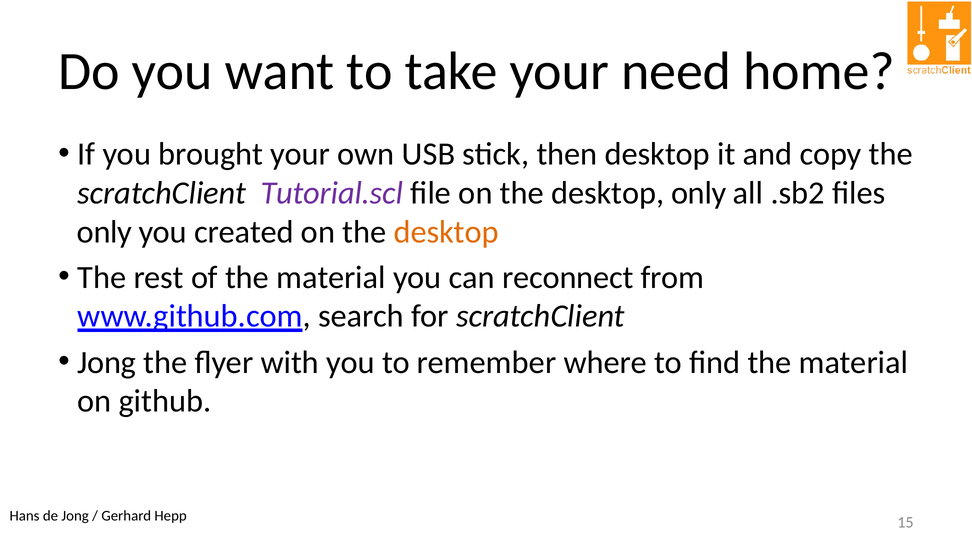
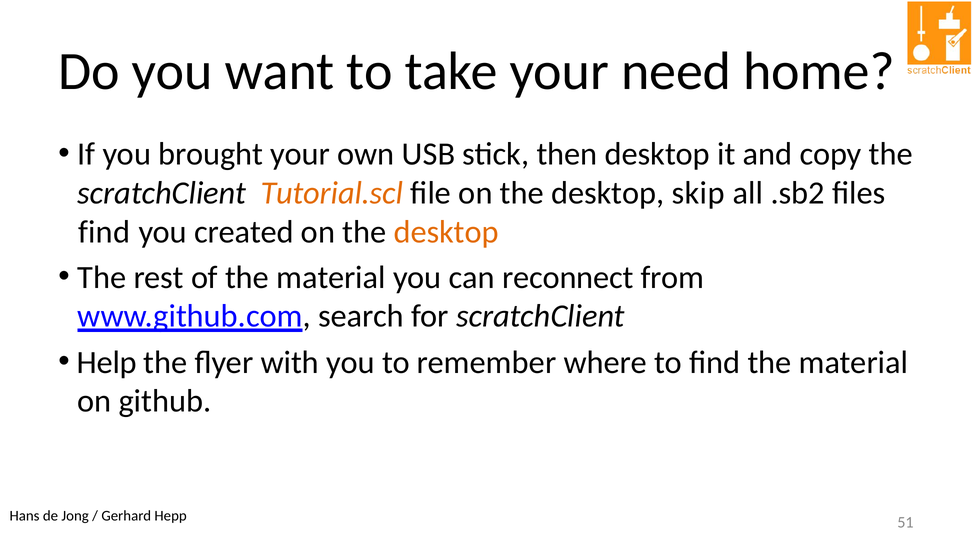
Tutorial.scl colour: purple -> orange (332, 193)
desktop only: only -> skip (698, 193)
only: only -> find (104, 232)
Jong: Jong -> Help (107, 362)
15: 15 -> 51 (905, 522)
